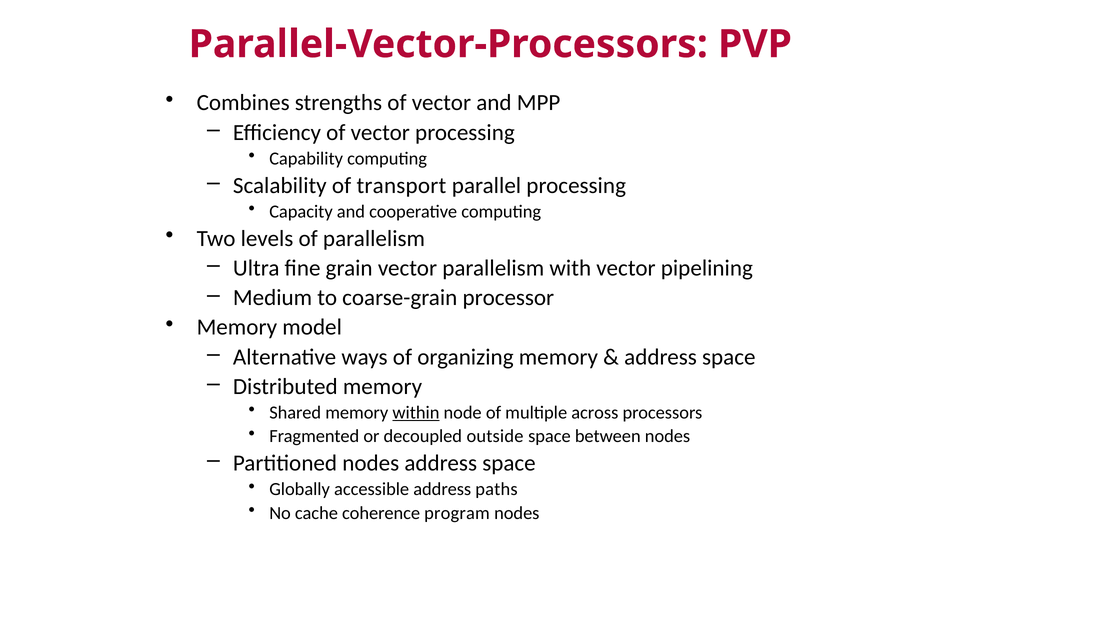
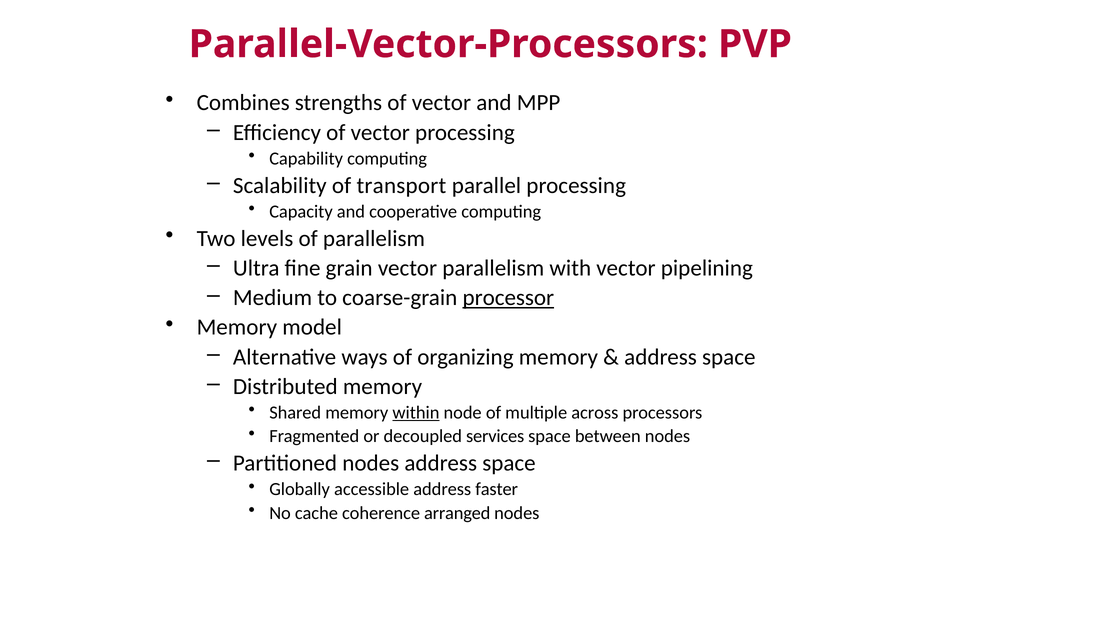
processor underline: none -> present (508, 298)
outside: outside -> services (495, 436)
paths: paths -> faster (497, 489)
program: program -> arranged (457, 513)
